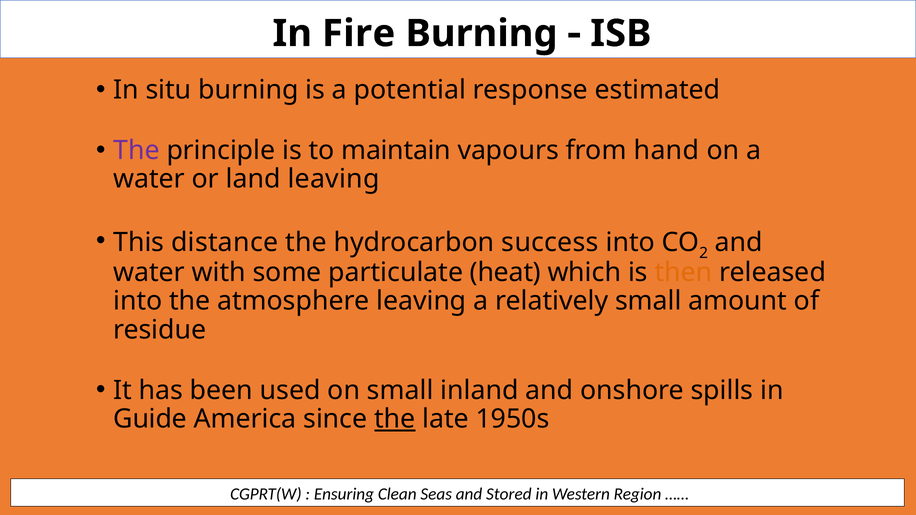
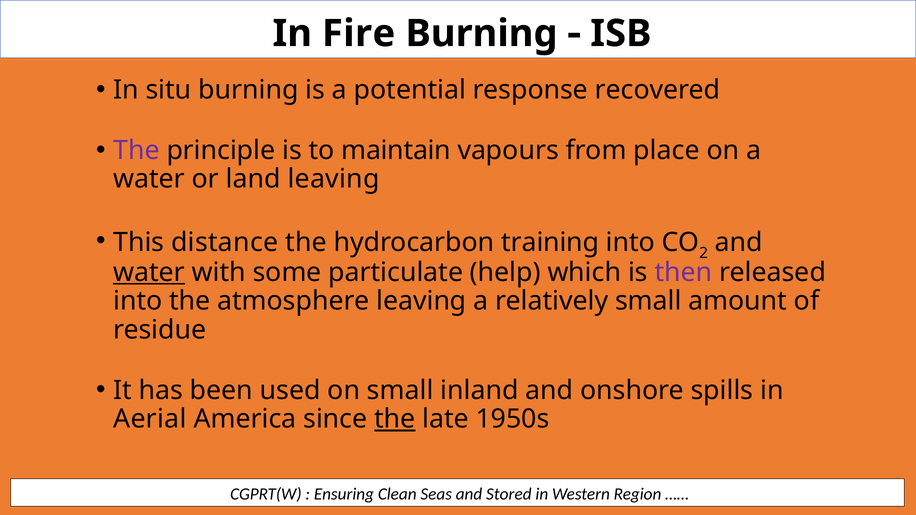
estimated: estimated -> recovered (658, 90)
hand: hand -> place (667, 150)
success: success -> training (550, 243)
water underline: none -> present (149, 272)
heat: heat -> help (505, 272)
then colour: orange -> purple (684, 272)
Guide: Guide -> Aerial (150, 419)
